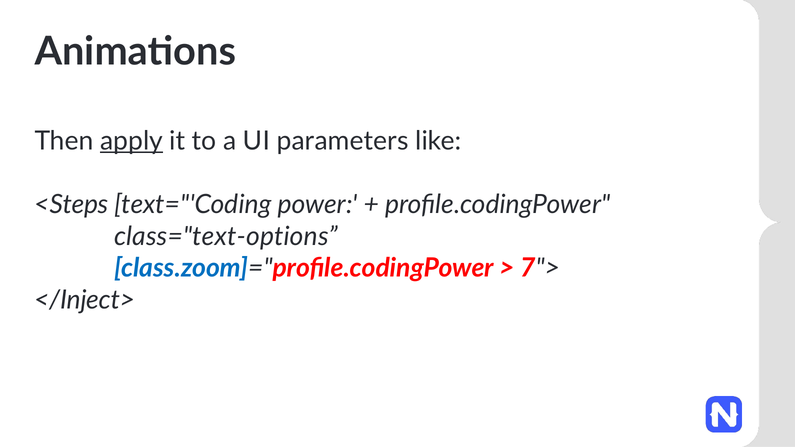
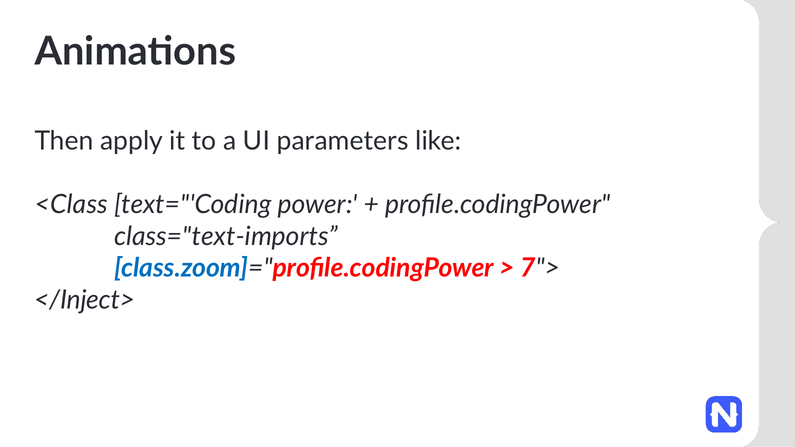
apply underline: present -> none (132, 141)
<Steps: <Steps -> <Class (71, 205)
class="text-options: class="text-options -> class="text-imports (226, 236)
